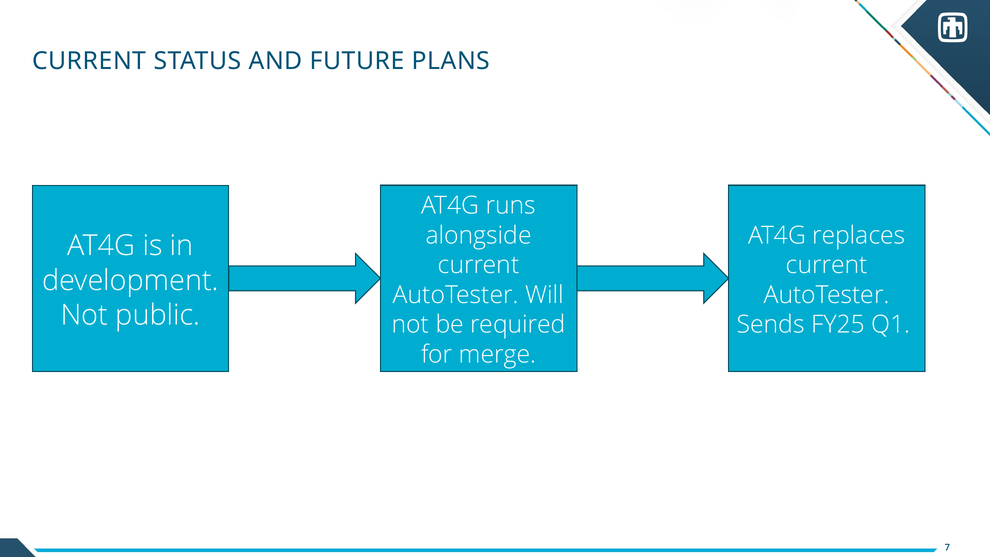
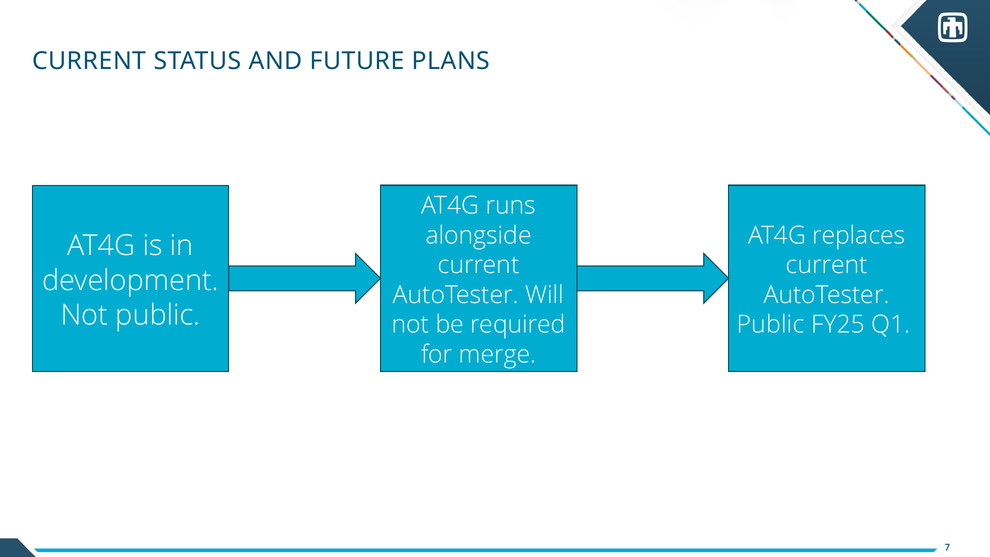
Sends: Sends -> Public (771, 325)
